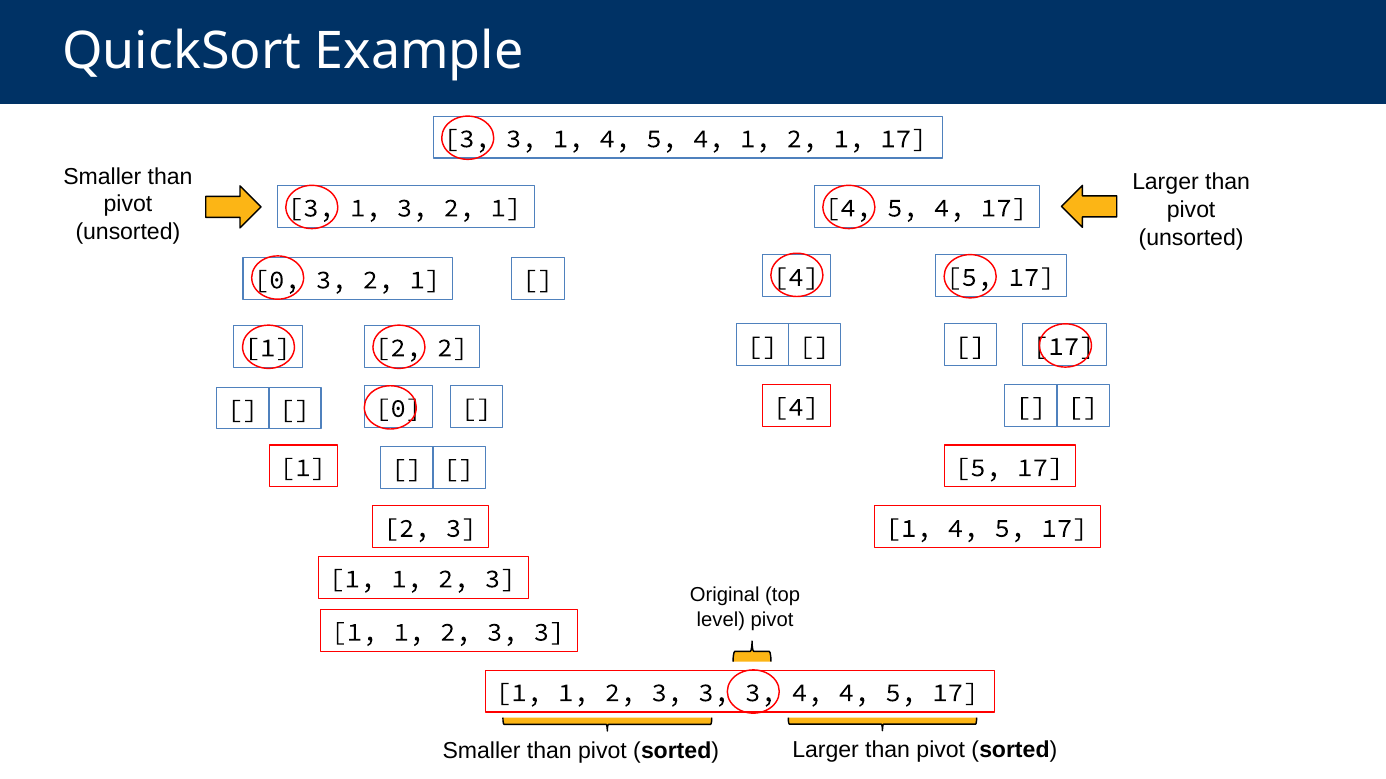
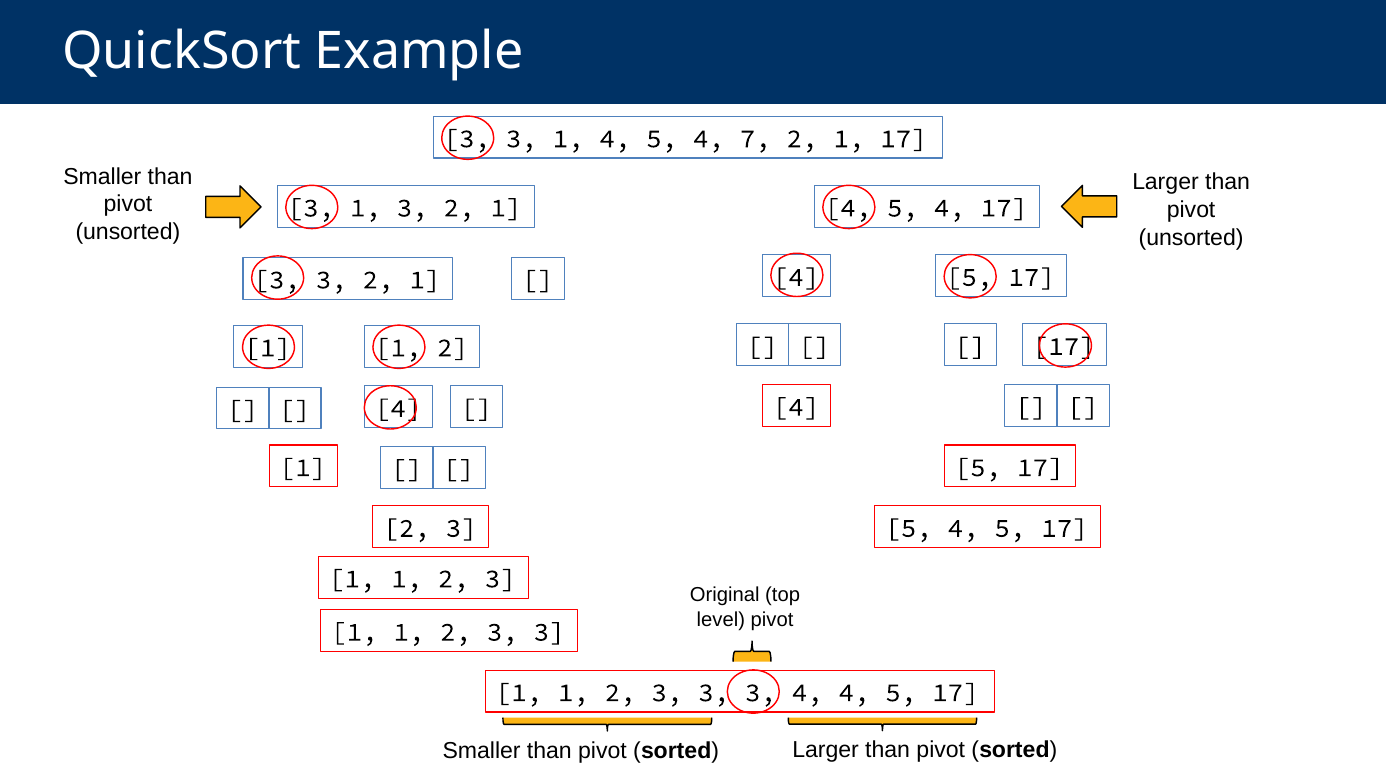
4 1: 1 -> 7 (755, 139)
0: 0 -> 3 (277, 280)
2: 2 -> 1 (398, 348)
0: 0 -> 4 (398, 409)
1: 1 -> 5 (909, 529)
